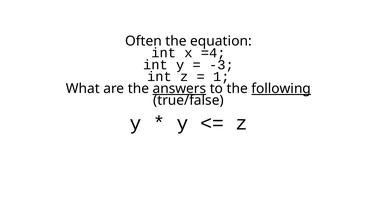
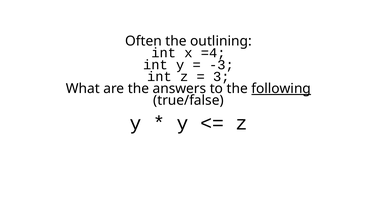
equation: equation -> outlining (221, 41)
1: 1 -> 3 (221, 77)
answers underline: present -> none (179, 89)
